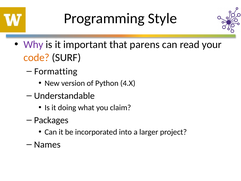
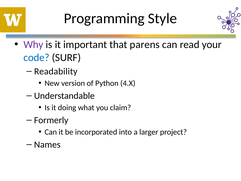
code colour: orange -> blue (37, 57)
Formatting: Formatting -> Readability (56, 71)
Packages: Packages -> Formerly (51, 120)
